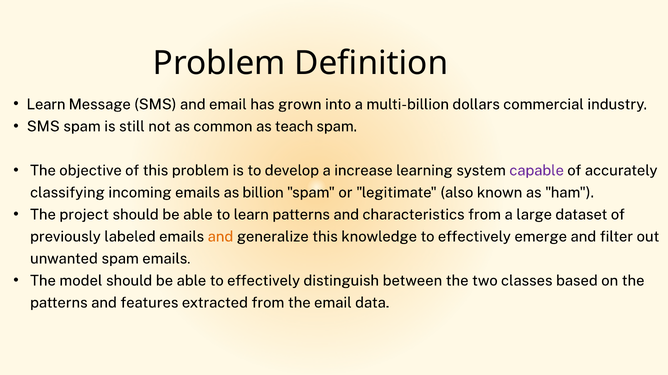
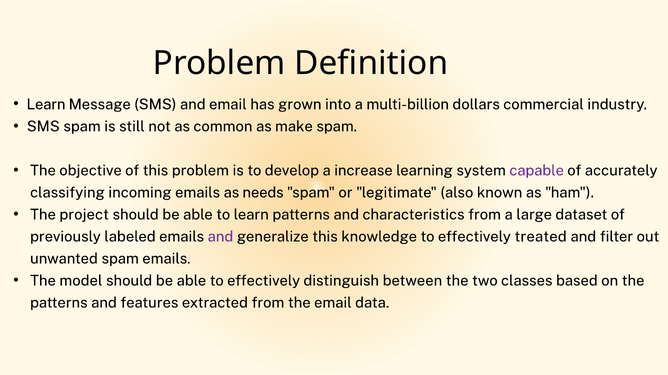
teach: teach -> make (294, 127)
billion: billion -> needs (263, 193)
and colour: orange -> purple (220, 237)
emerge: emerge -> treated (541, 237)
